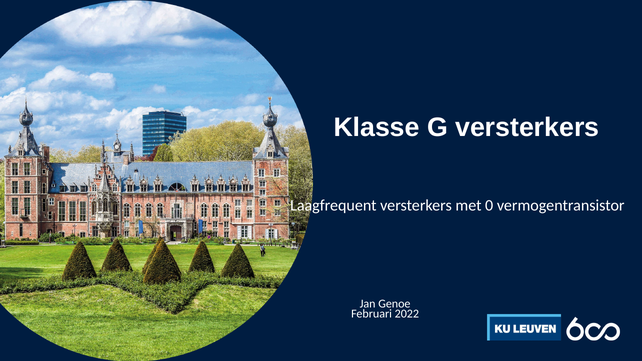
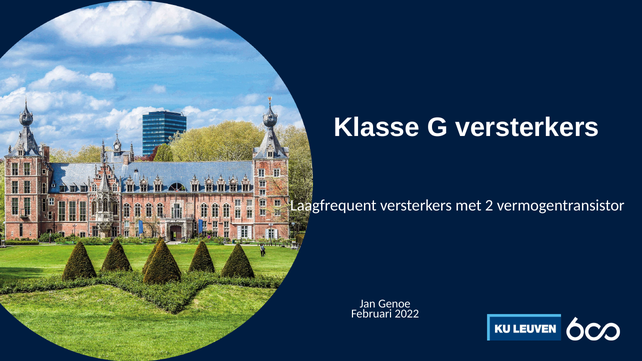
0: 0 -> 2 (489, 206)
